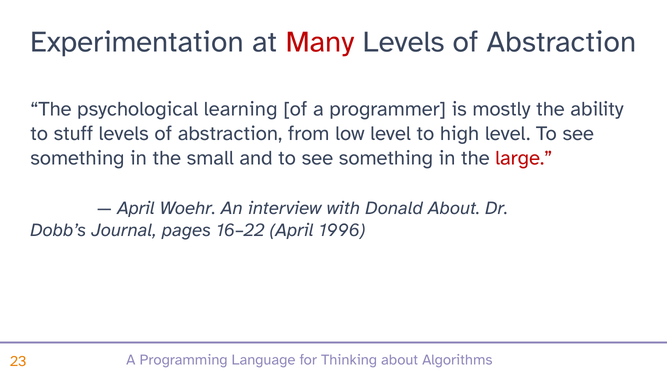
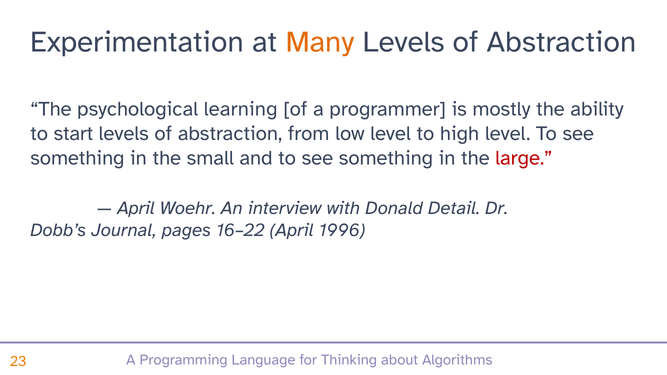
Many colour: red -> orange (320, 42)
stuff: stuff -> start (73, 134)
Donald About: About -> Detail (454, 208)
